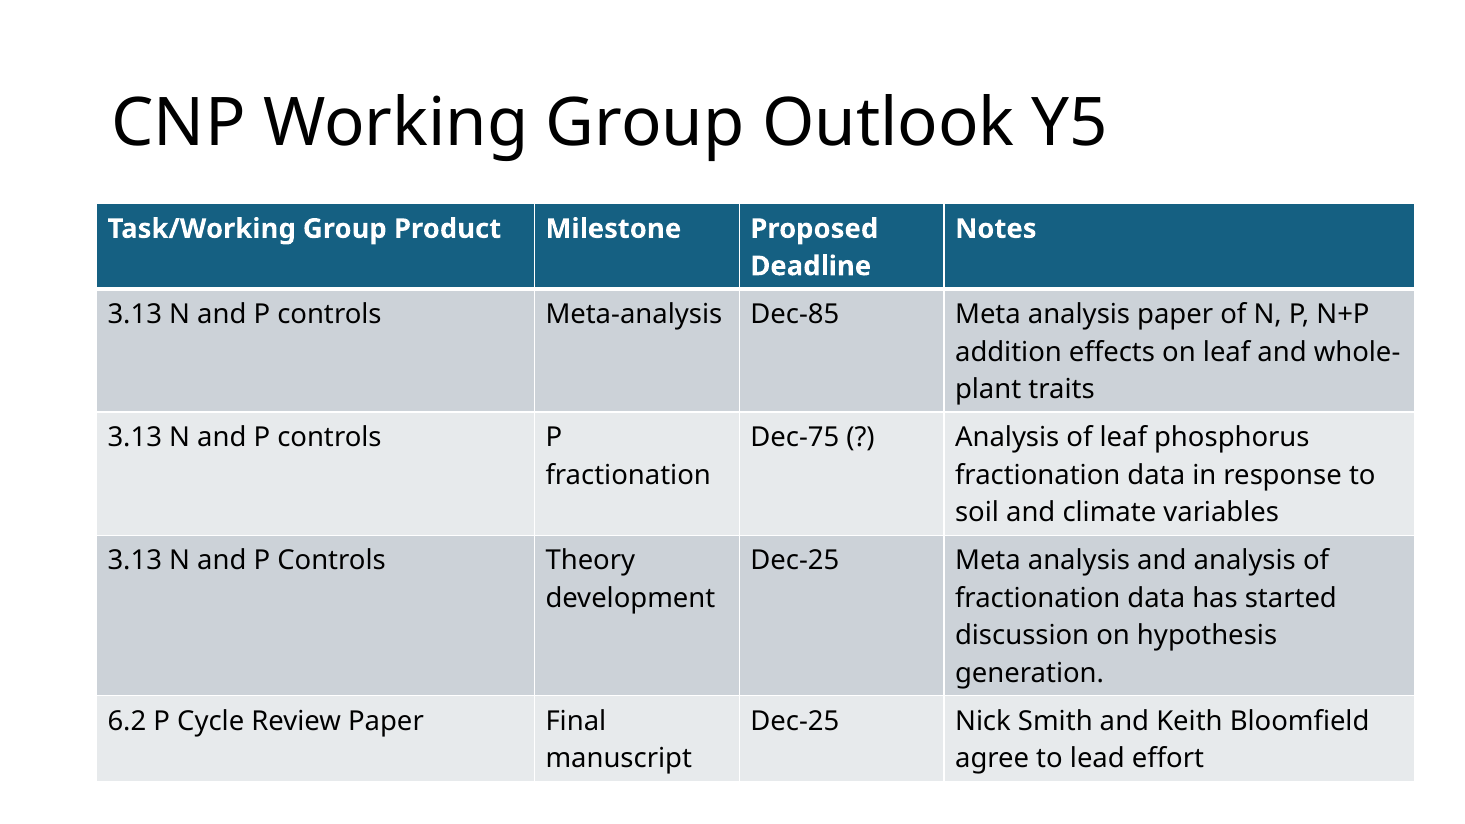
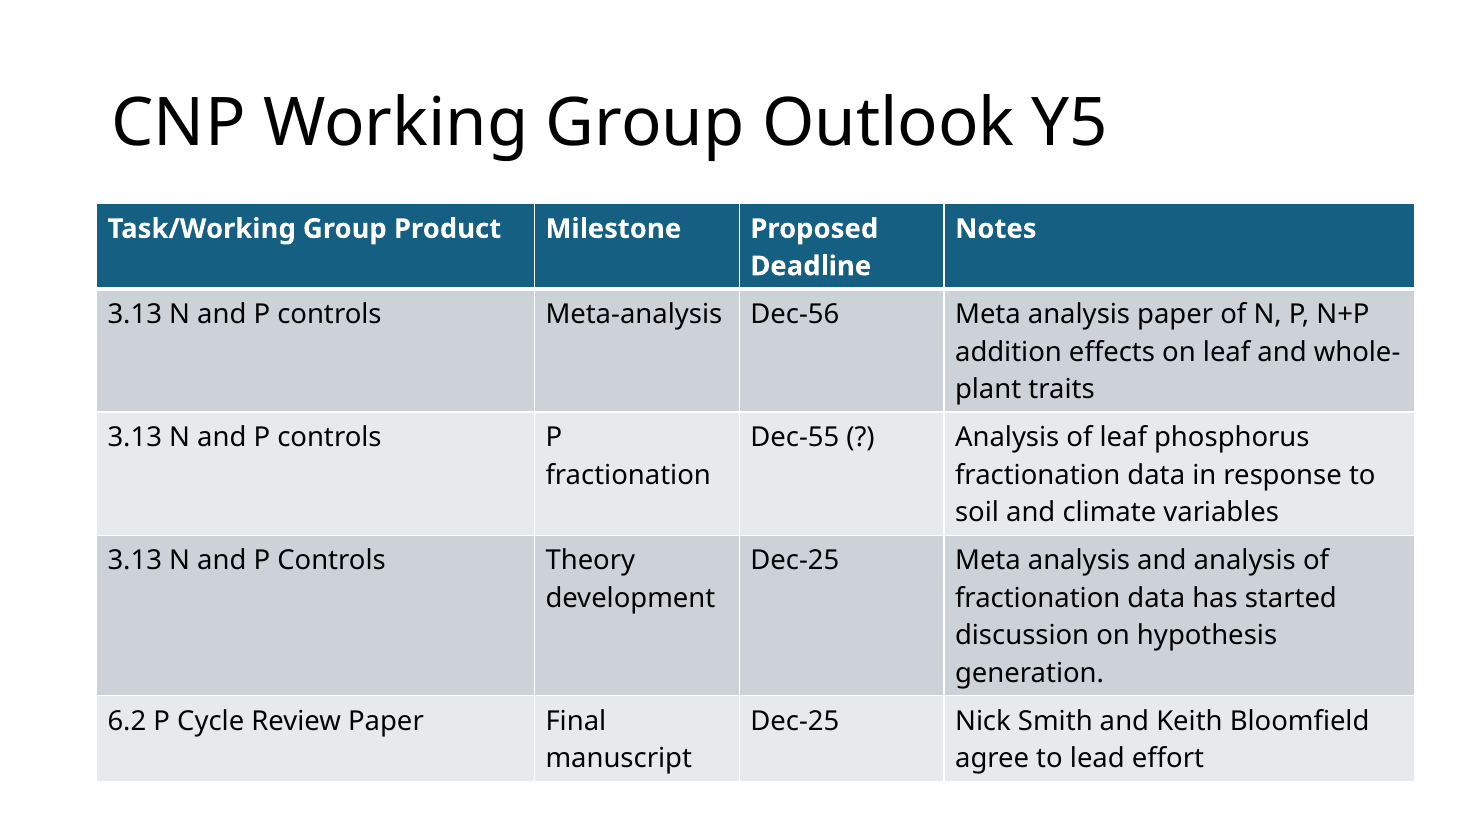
Dec-85: Dec-85 -> Dec-56 (795, 315)
Dec-75: Dec-75 -> Dec-55 (795, 438)
